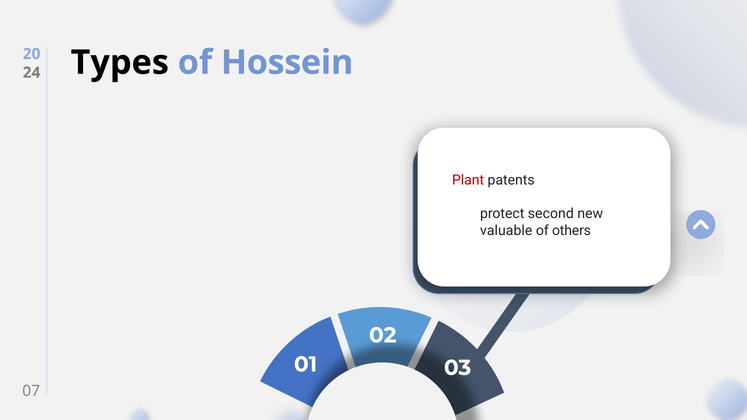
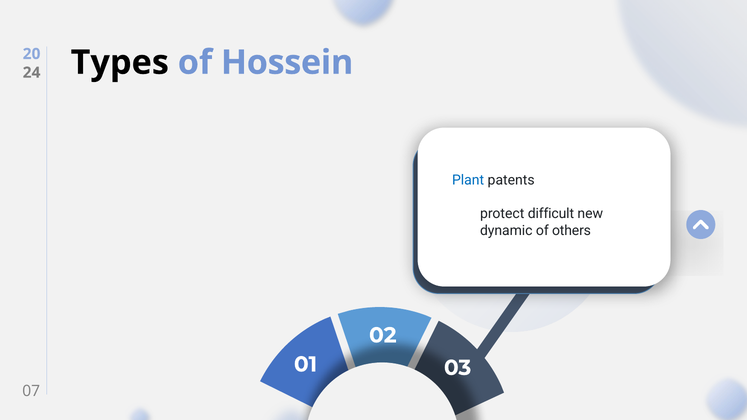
Plant colour: red -> blue (468, 180)
second: second -> difficult (551, 214)
valuable: valuable -> dynamic (506, 231)
